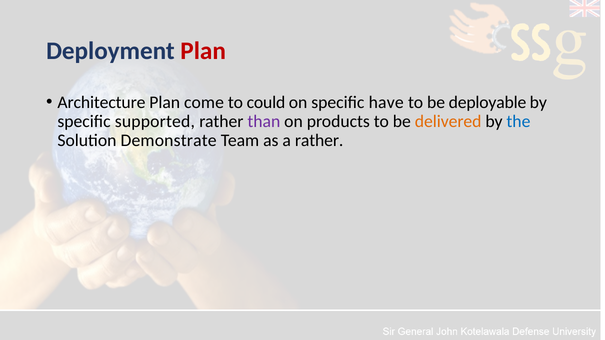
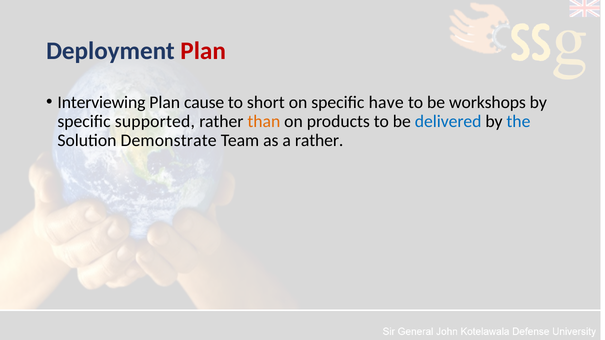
Architecture: Architecture -> Interviewing (101, 102)
come: come -> cause (204, 102)
could: could -> short (266, 102)
deployable: deployable -> workshops (487, 102)
than colour: purple -> orange (264, 121)
delivered colour: orange -> blue (448, 121)
